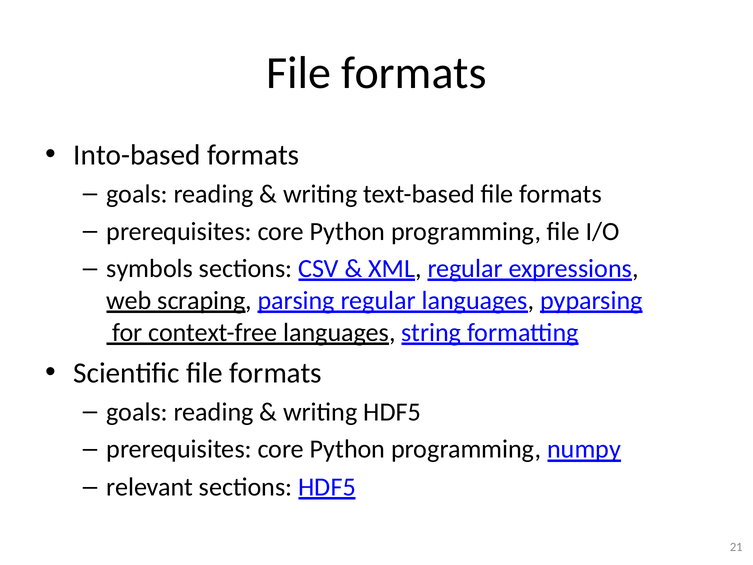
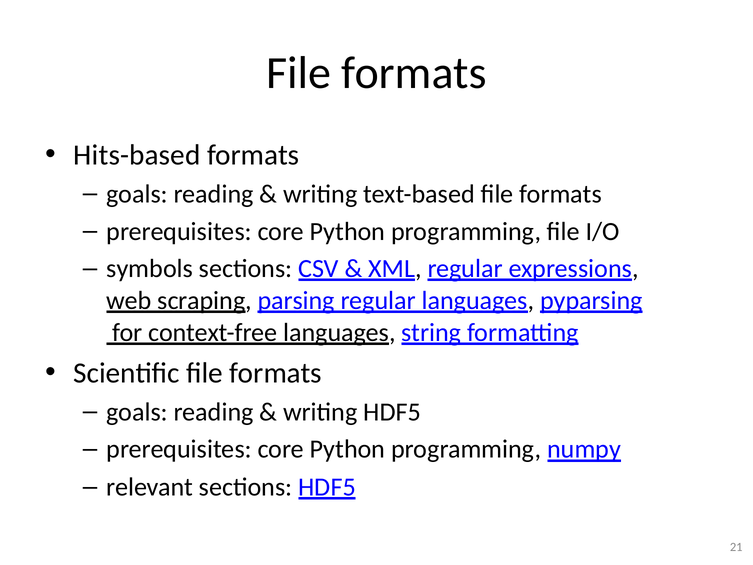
Into-based: Into-based -> Hits-based (137, 155)
